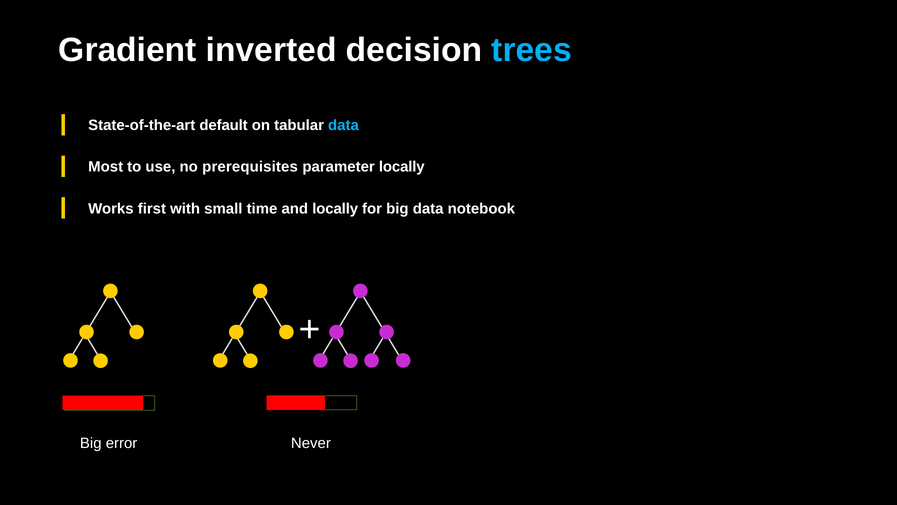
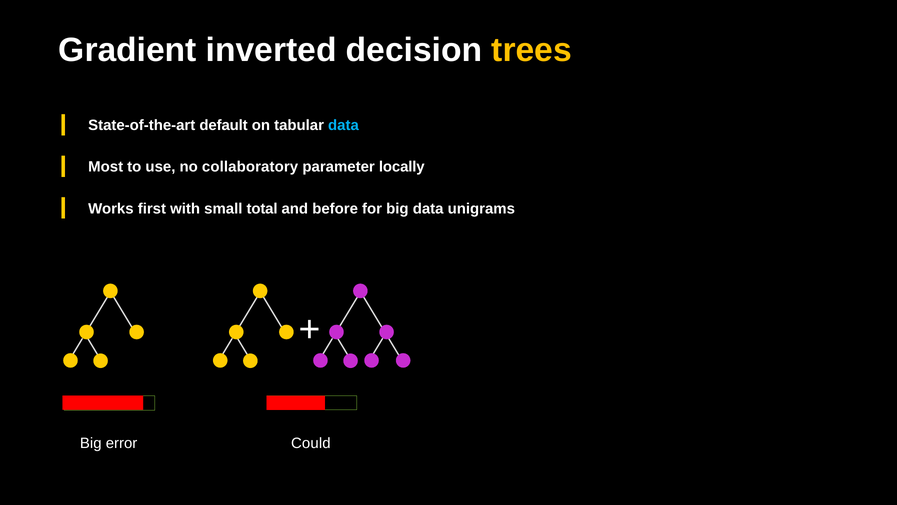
trees colour: light blue -> yellow (532, 50)
prerequisites: prerequisites -> collaboratory (250, 167)
time: time -> total (262, 208)
and locally: locally -> before (335, 208)
notebook: notebook -> unigrams (481, 208)
Never: Never -> Could (311, 443)
